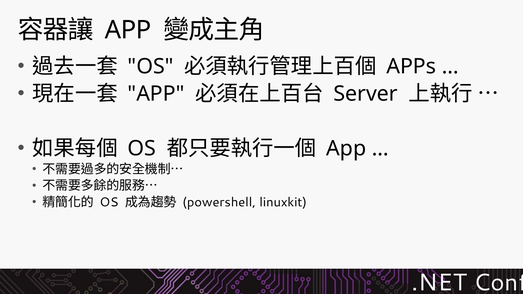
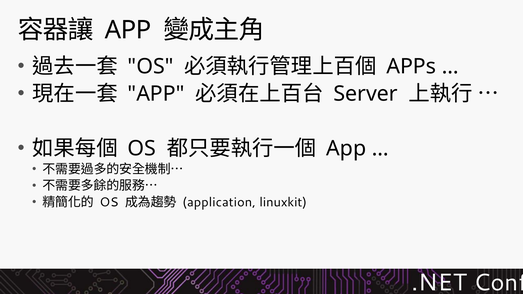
powershell: powershell -> application (219, 202)
